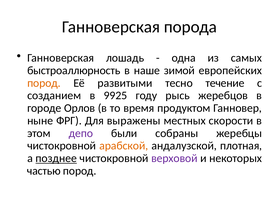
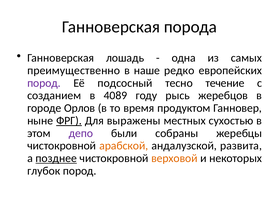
быстроаллюрность: быстроаллюрность -> преимущественно (74, 71)
зимой: зимой -> редко (179, 71)
пород colour: orange -> purple (44, 83)
развитыми: развитыми -> подсосный (125, 83)
9925: 9925 -> 4089 (115, 96)
ФРГ underline: none -> present (69, 121)
скорости: скорости -> сухостью (231, 121)
плотная: плотная -> развита (241, 146)
верховой colour: purple -> orange (174, 158)
частью: частью -> глубок (44, 171)
